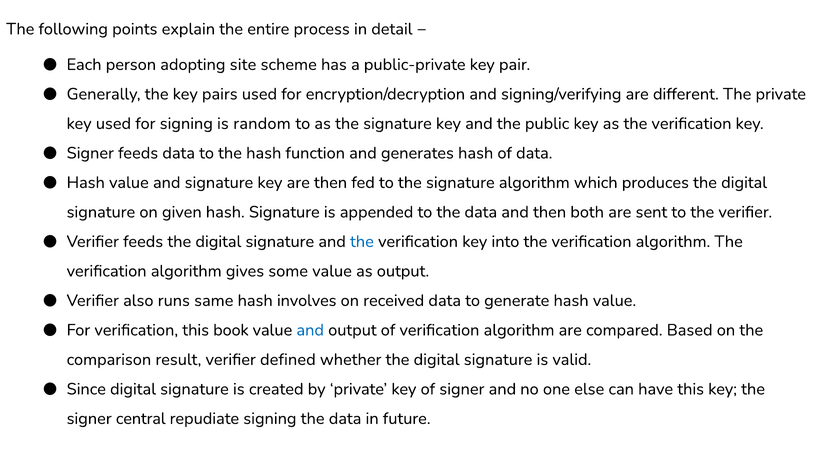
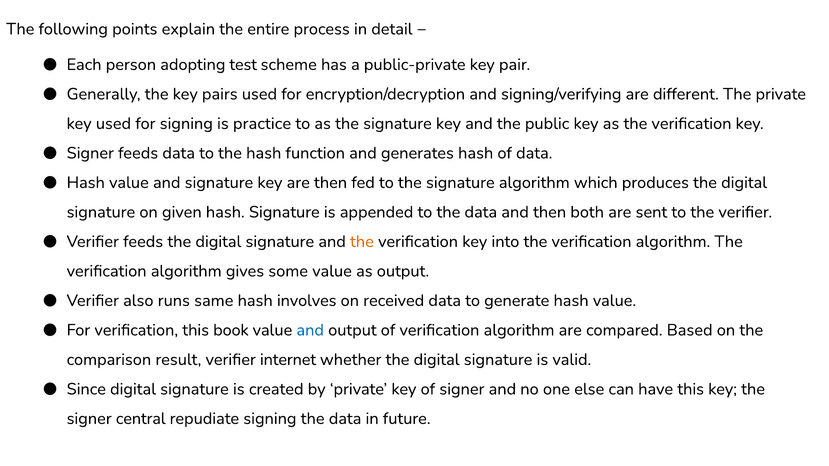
site: site -> test (243, 65)
random: random -> practice (262, 124)
the colour: blue -> orange (362, 242)
defined: defined -> internet (288, 360)
